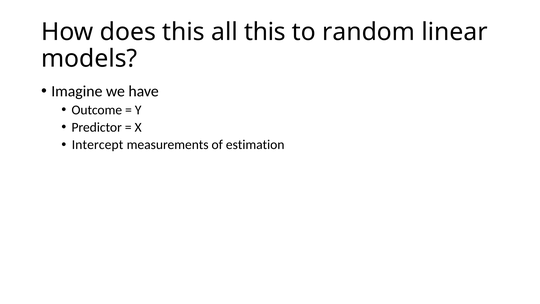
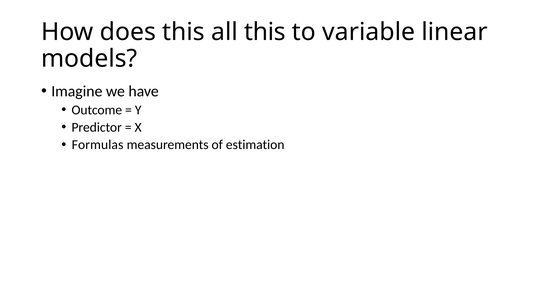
random: random -> variable (369, 32)
Intercept: Intercept -> Formulas (98, 145)
